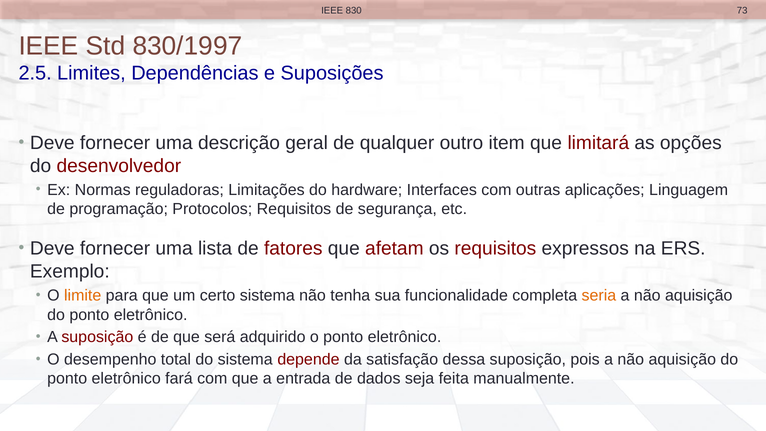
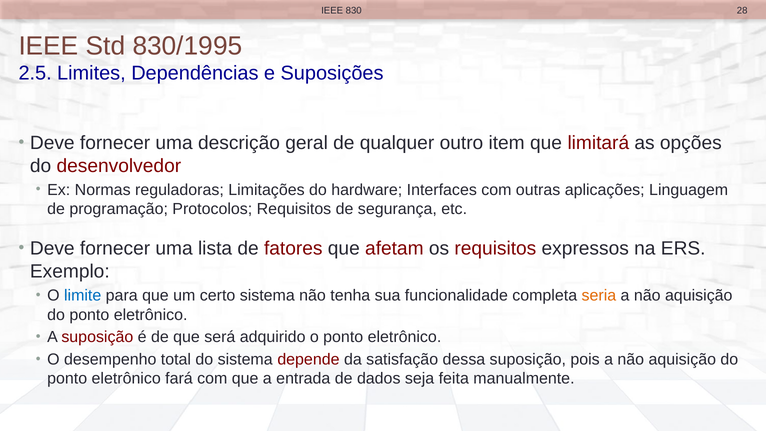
73: 73 -> 28 (742, 11)
830/1997: 830/1997 -> 830/1995 (187, 46)
limite colour: orange -> blue (83, 296)
